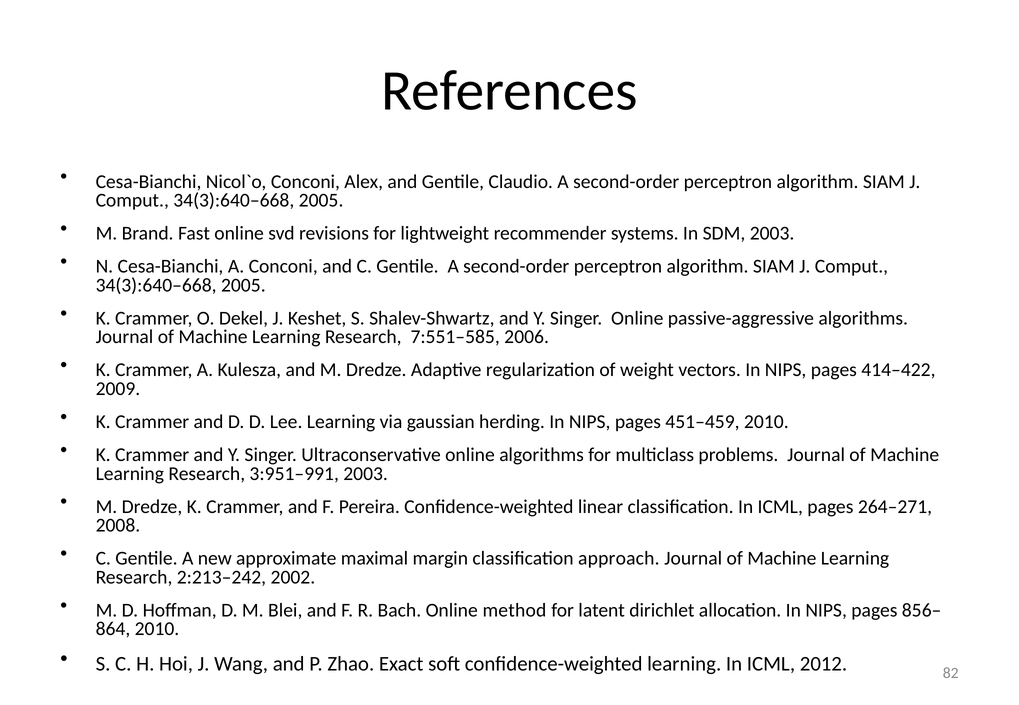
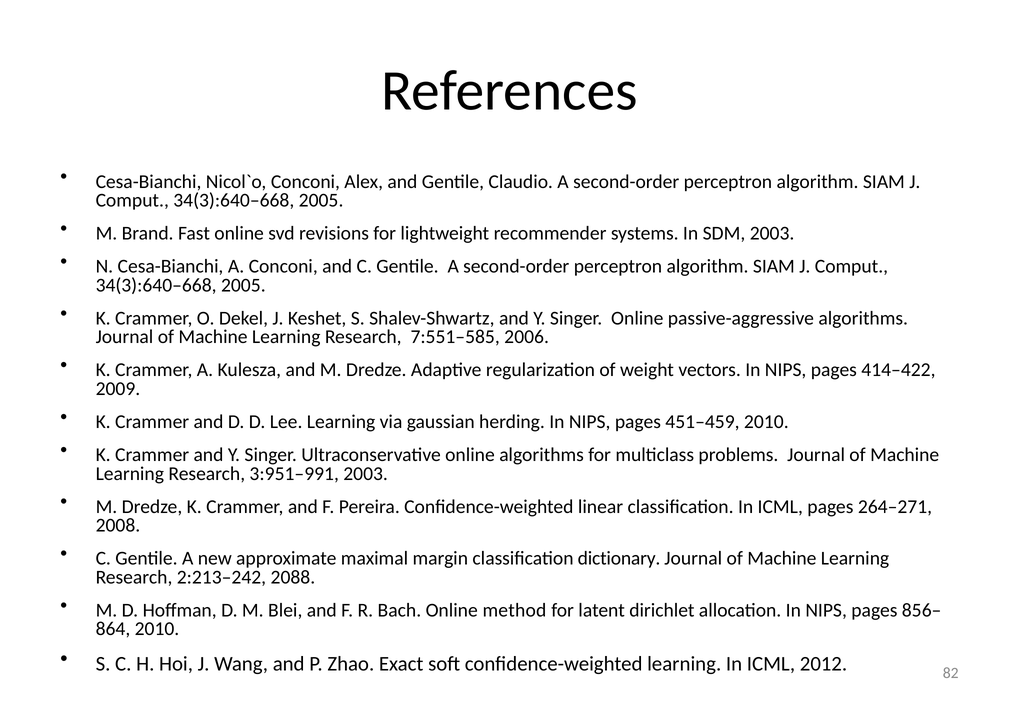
approach: approach -> dictionary (619, 559)
2002: 2002 -> 2088 (293, 578)
